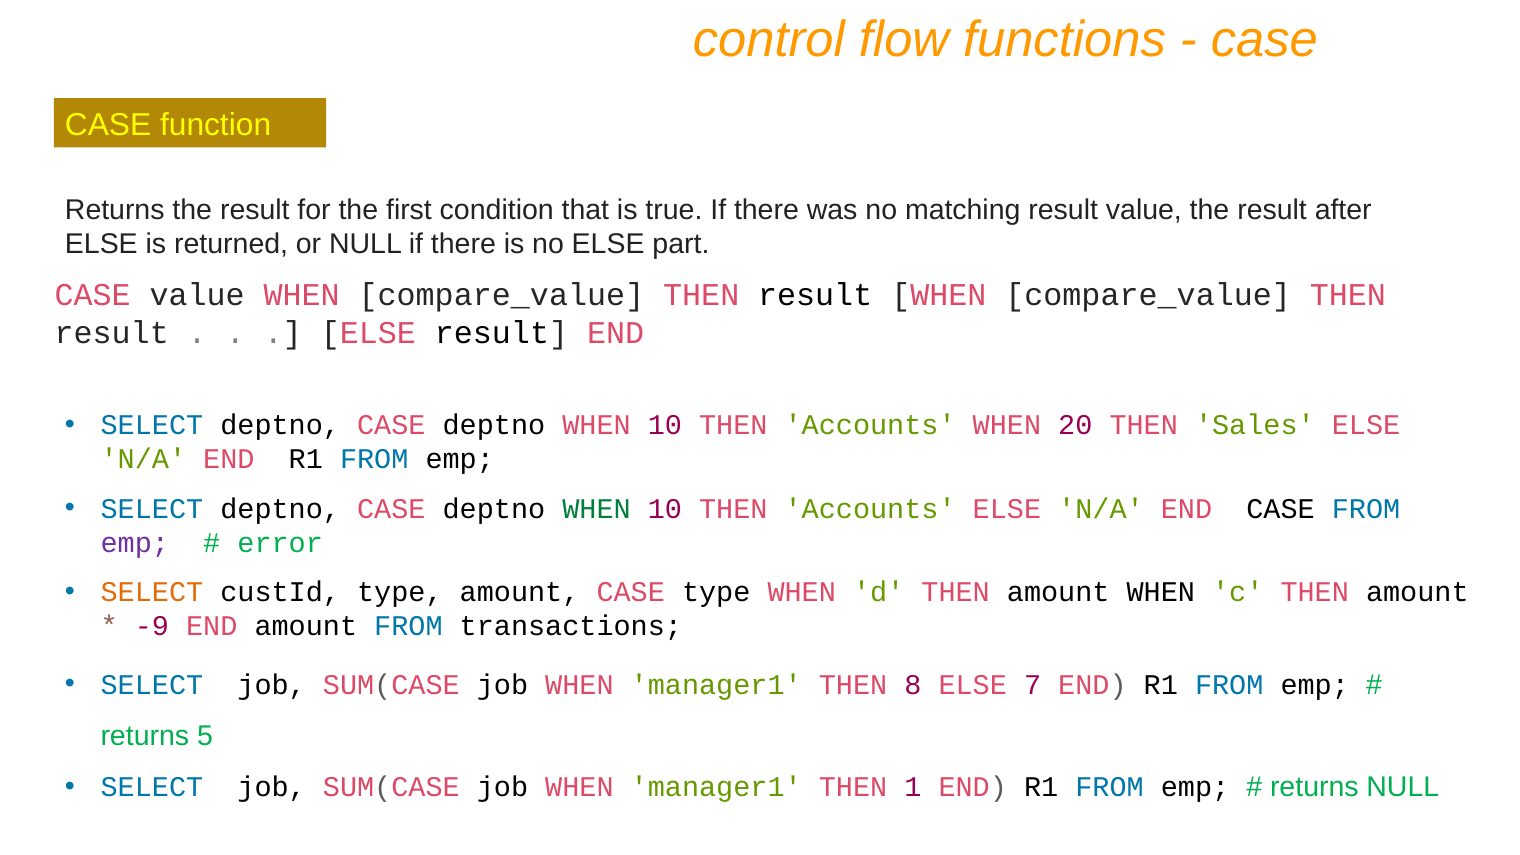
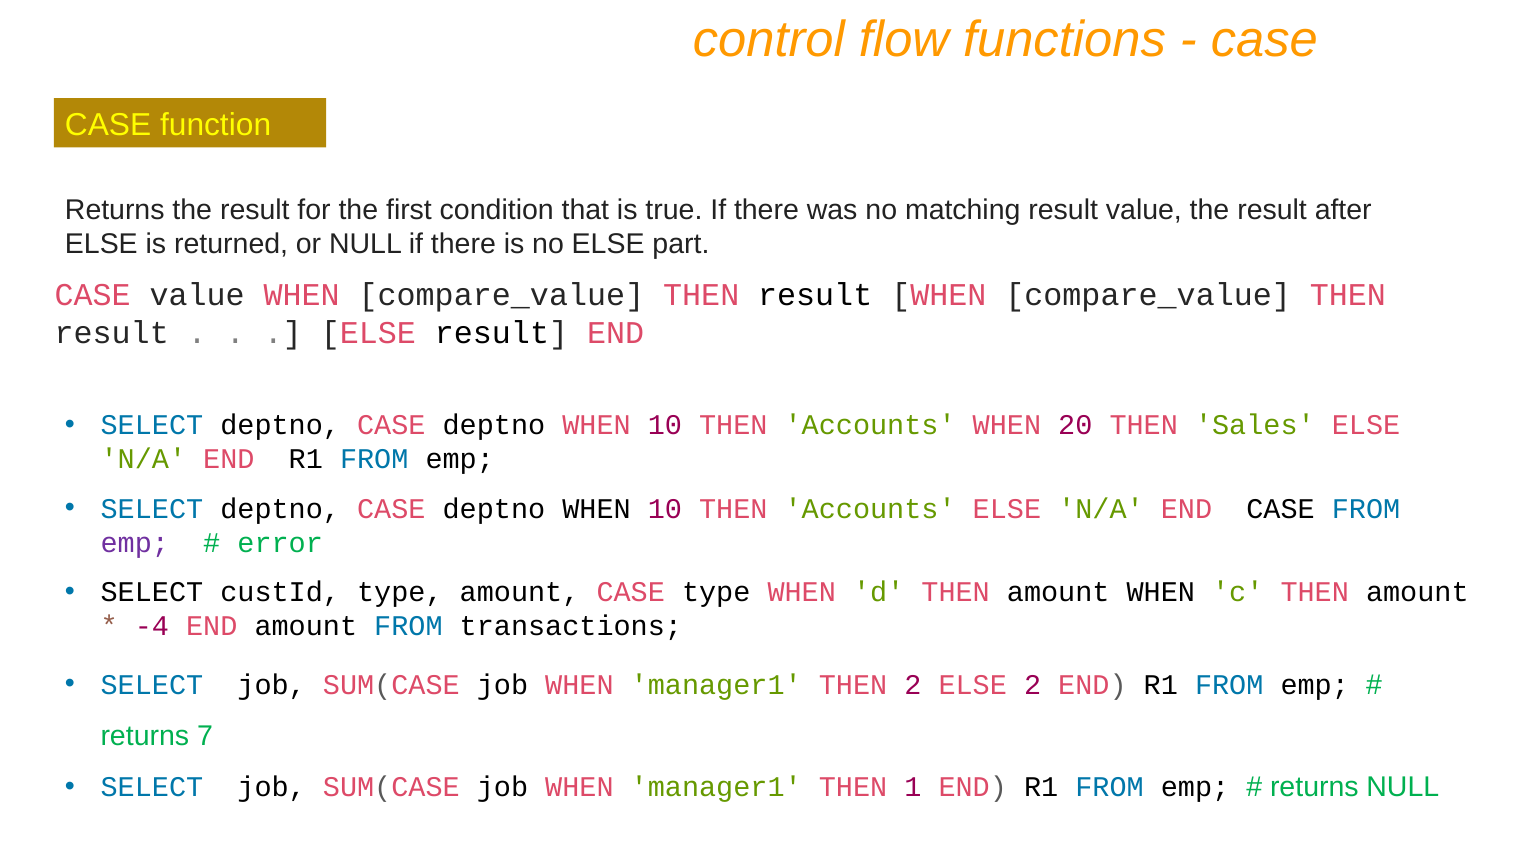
WHEN colour: green -> black (597, 509)
SELECT colour: orange -> black (152, 592)
-9: -9 -> -4 (152, 627)
THEN 8: 8 -> 2 (913, 685)
ELSE 7: 7 -> 2 (1033, 685)
5: 5 -> 7 (205, 736)
